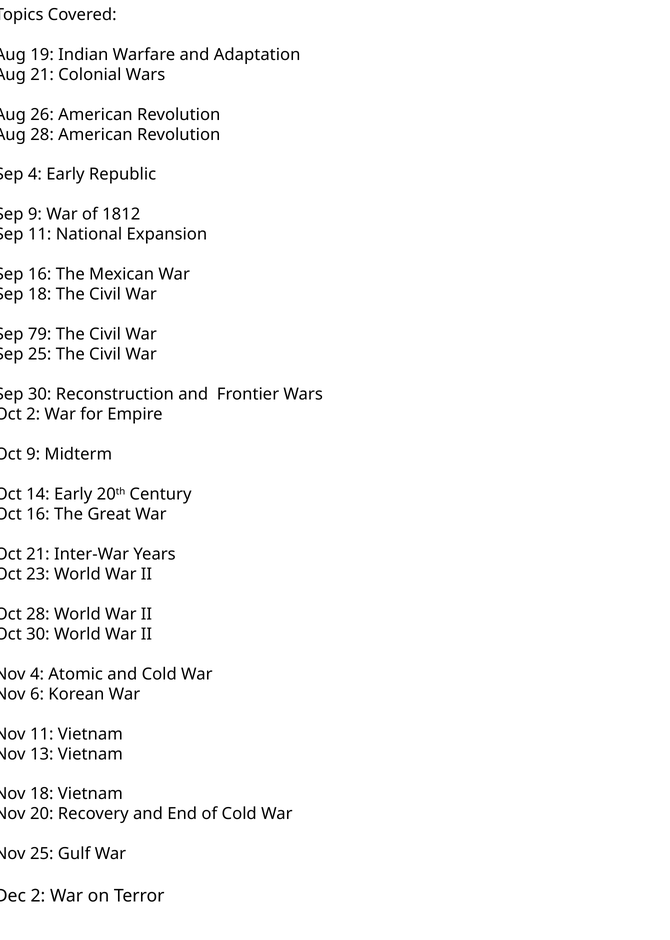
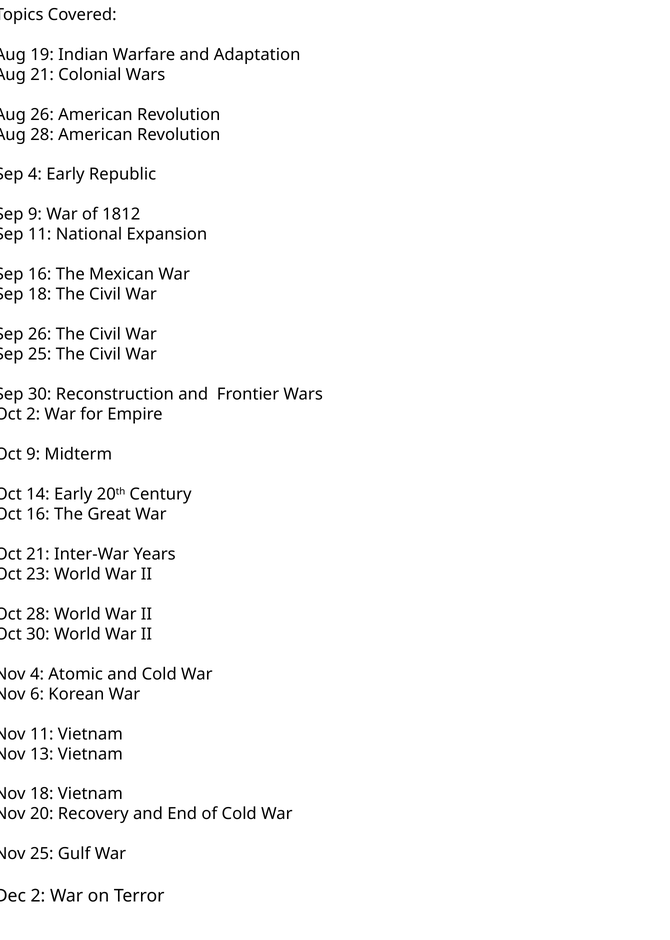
79: 79 -> 26 (40, 334)
